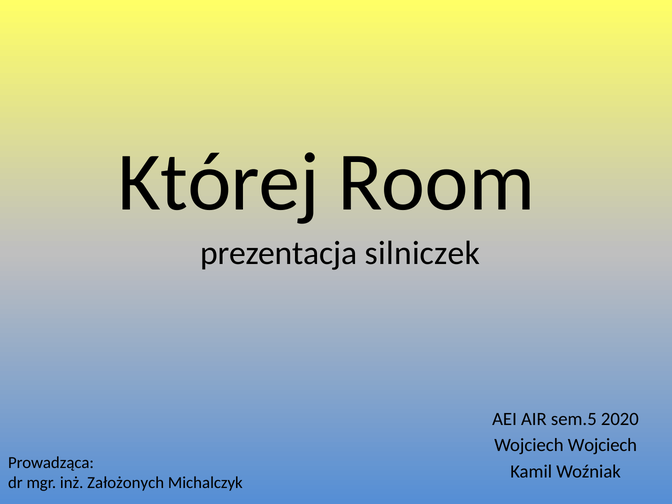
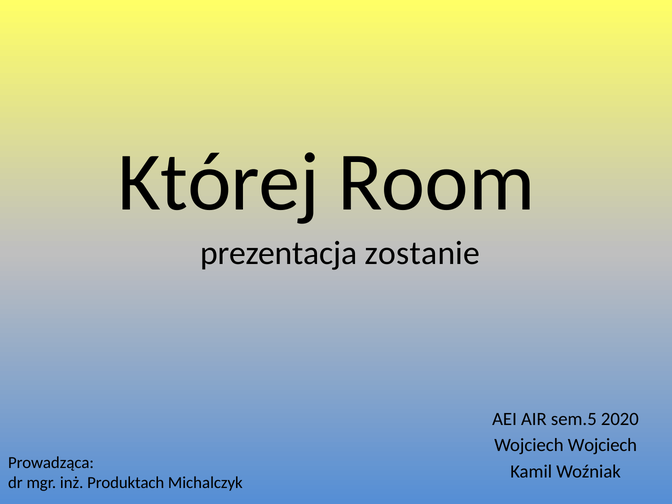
silniczek: silniczek -> zostanie (423, 253)
Założonych: Założonych -> Produktach (126, 483)
